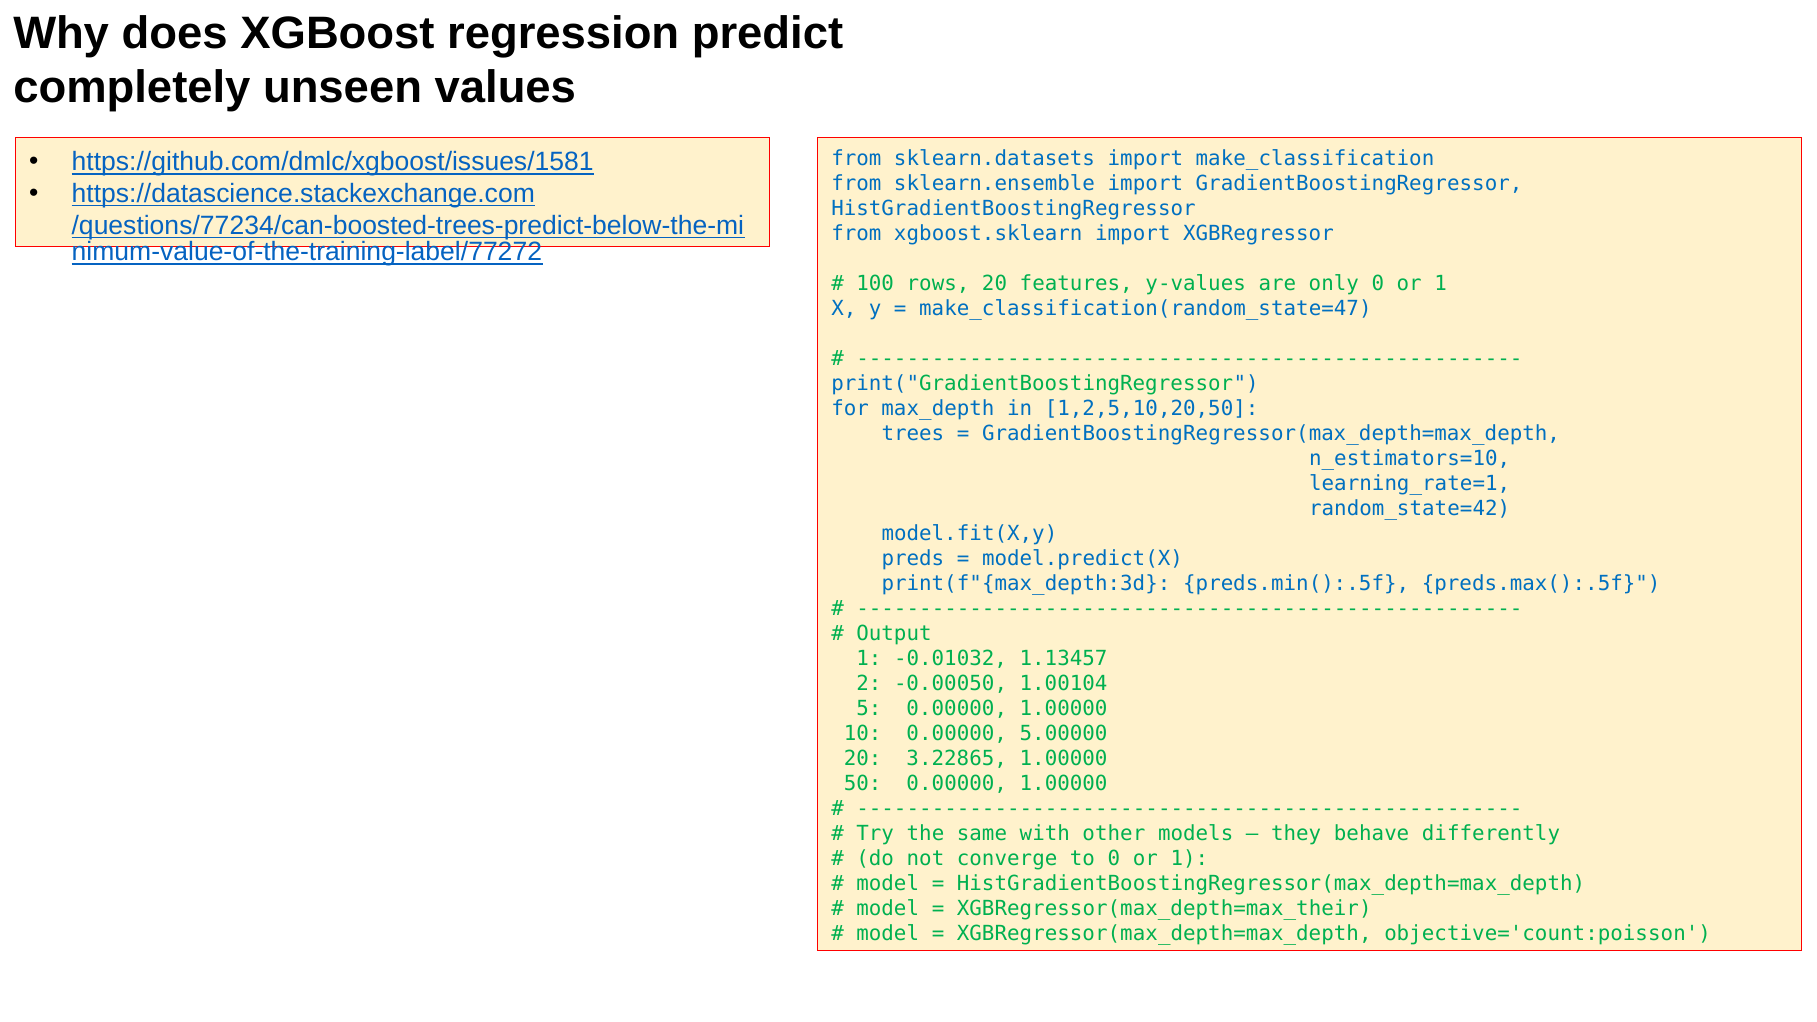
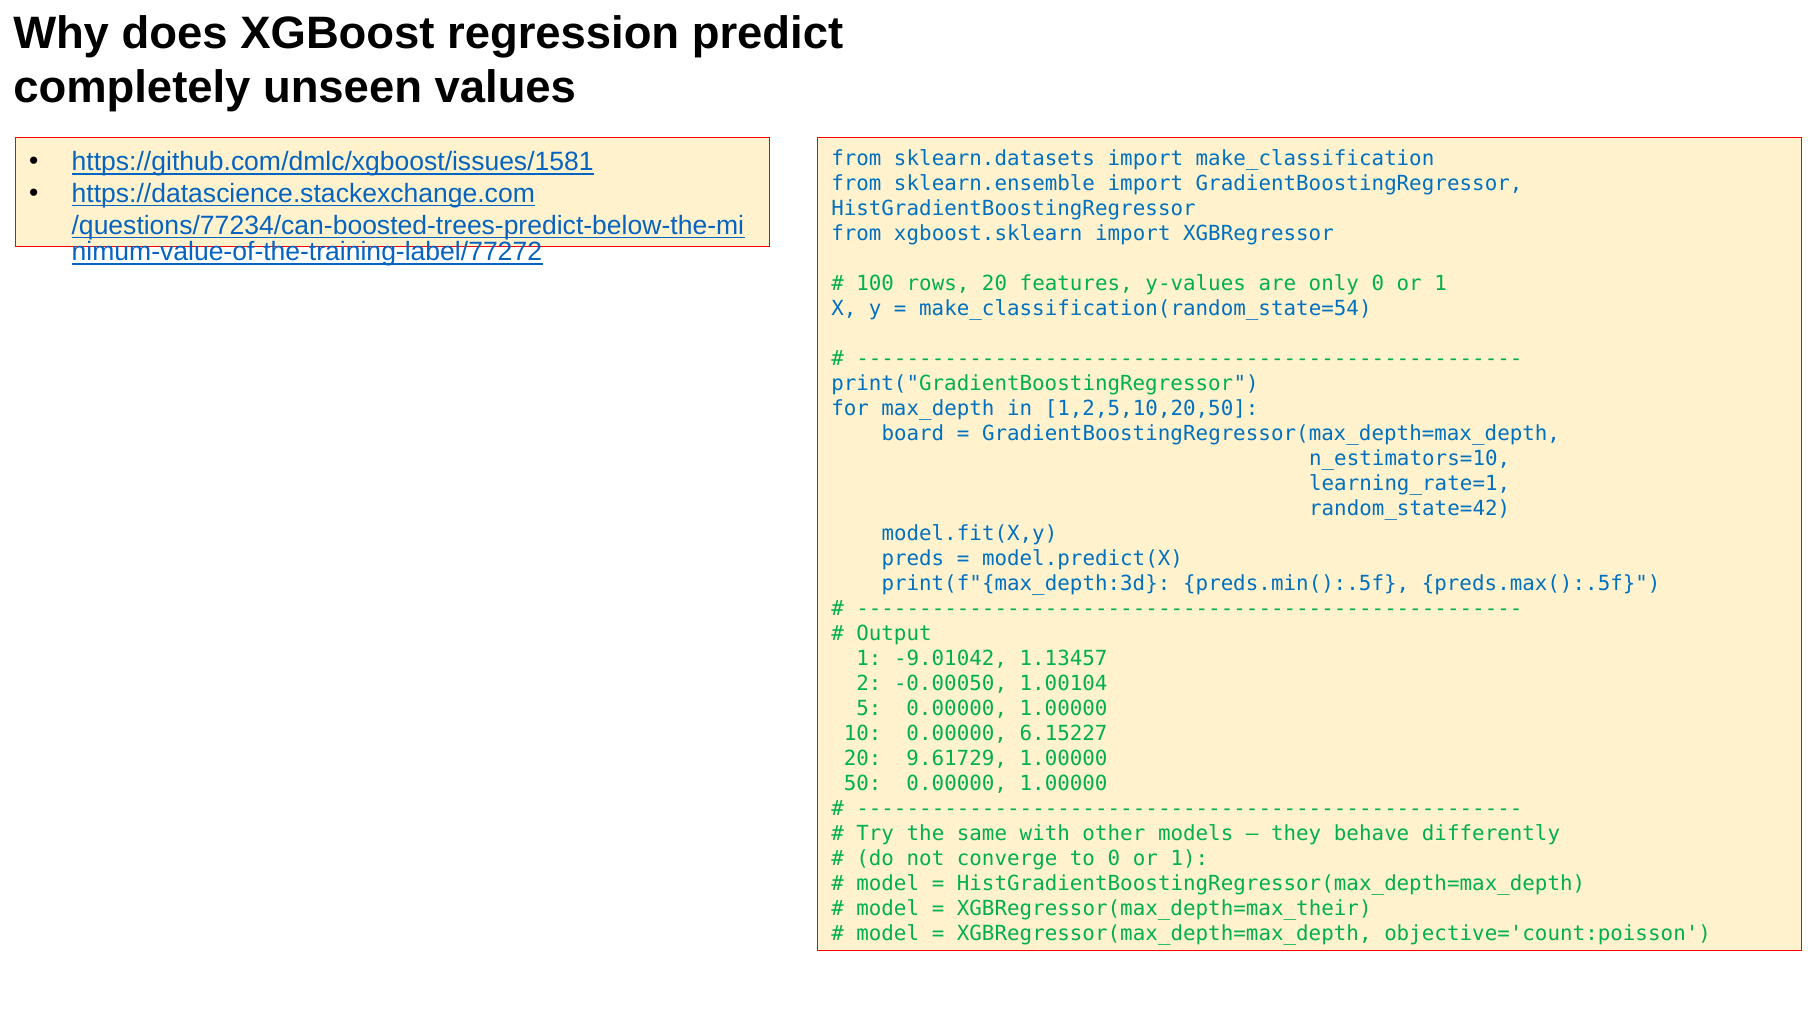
make_classification(random_state=47: make_classification(random_state=47 -> make_classification(random_state=54 (1145, 308)
trees: trees -> board (913, 433)
-0.01032: -0.01032 -> -9.01042 (951, 658)
5.00000: 5.00000 -> 6.15227 (1064, 733)
3.22865: 3.22865 -> 9.61729 (957, 758)
